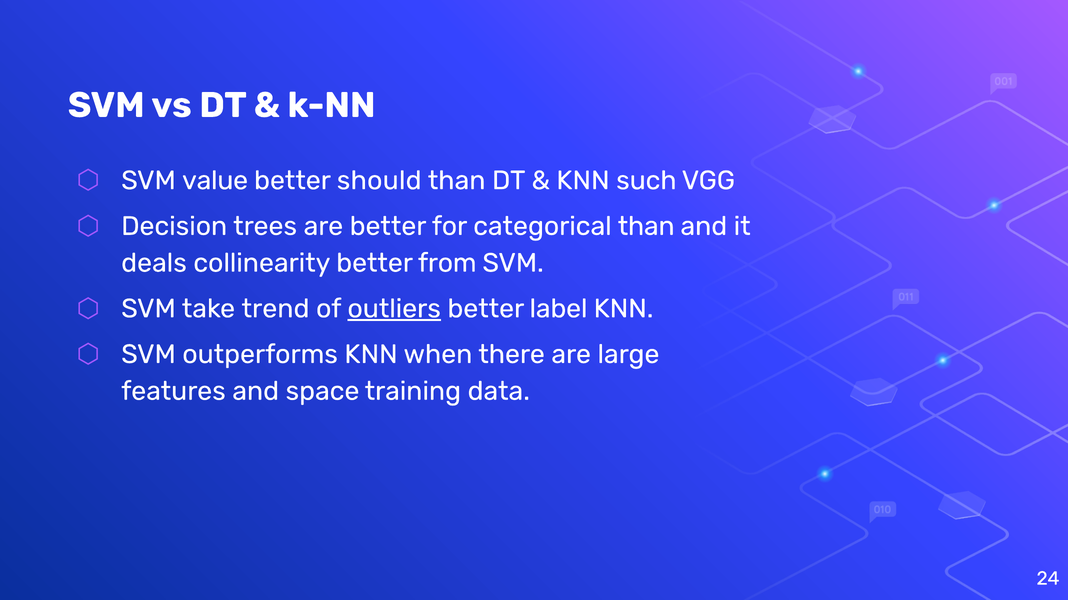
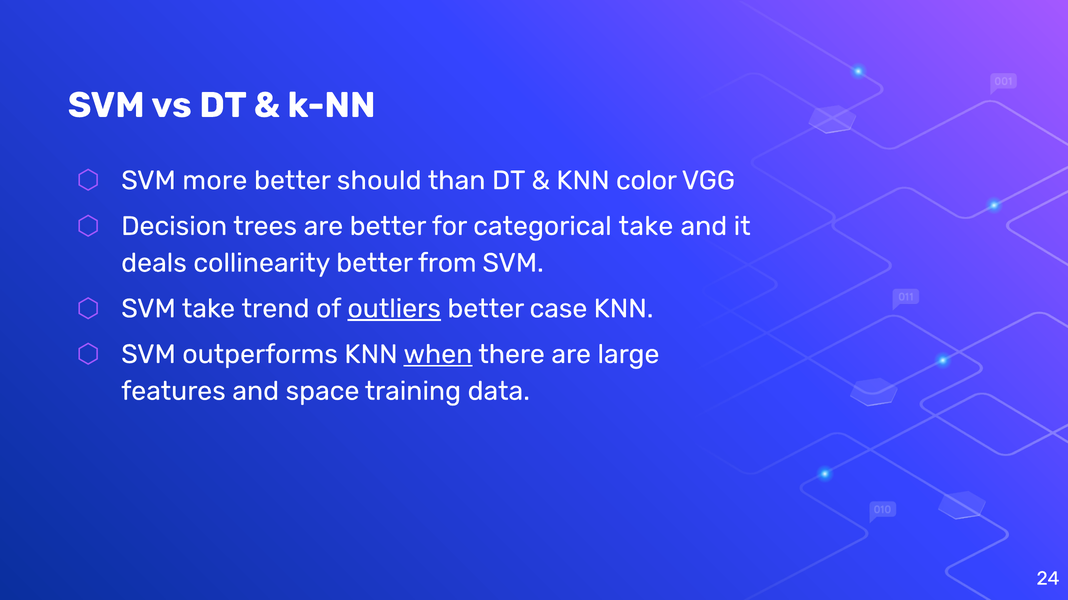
value: value -> more (215, 181)
such: such -> color (646, 181)
categorical than: than -> take (646, 226)
label: label -> case (558, 309)
when underline: none -> present (438, 355)
